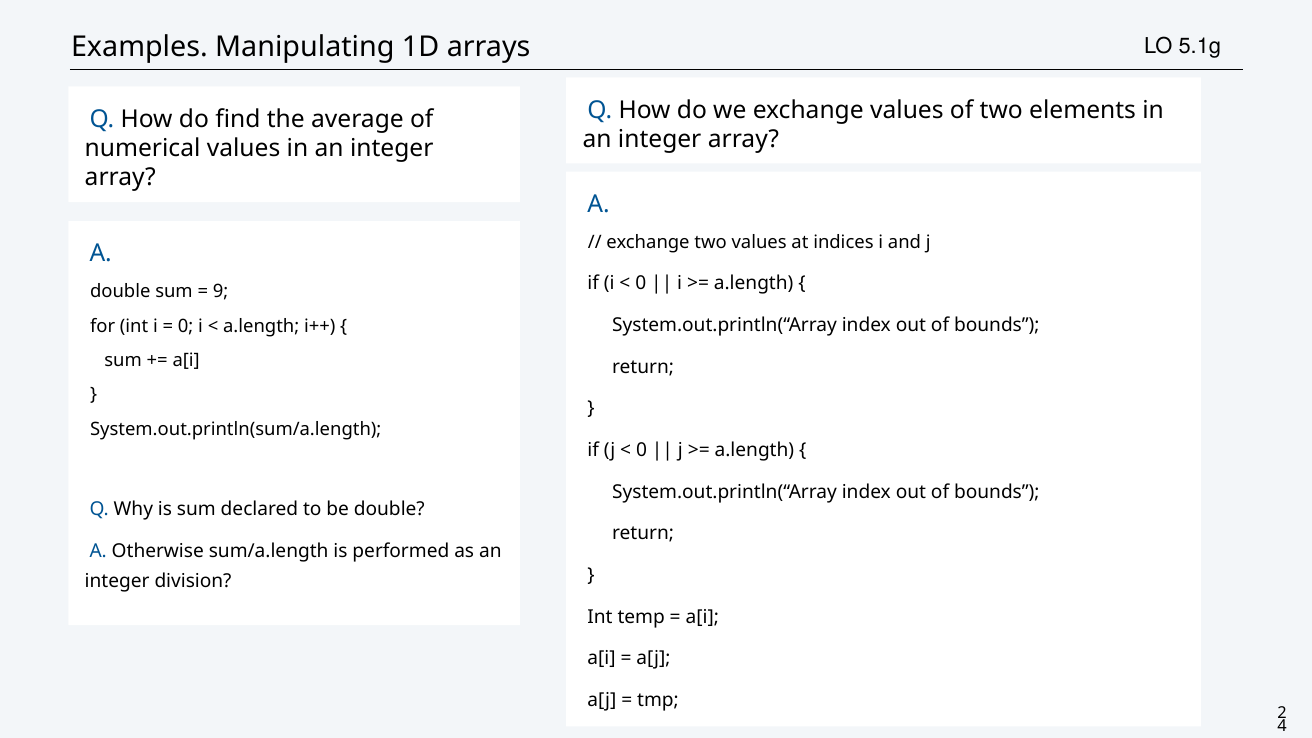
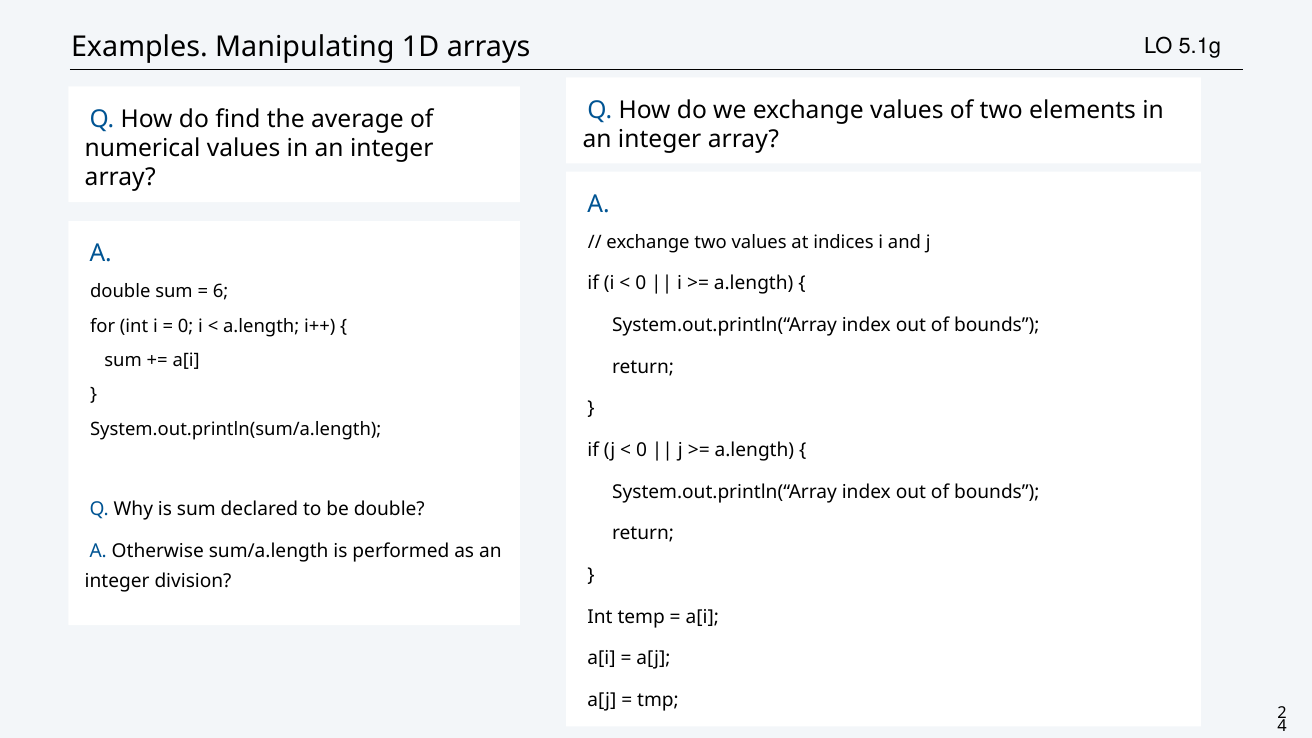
9: 9 -> 6 (221, 292)
